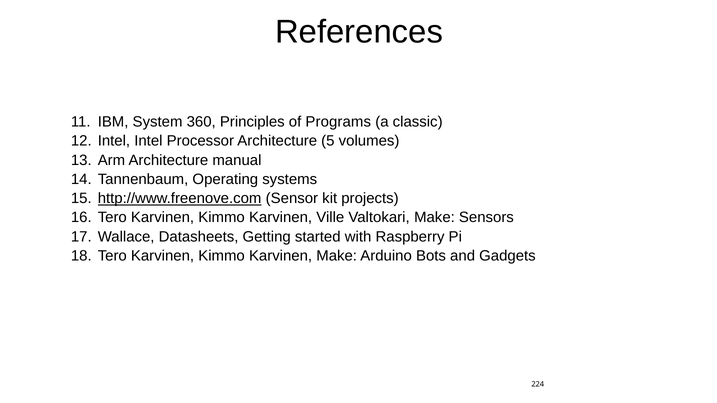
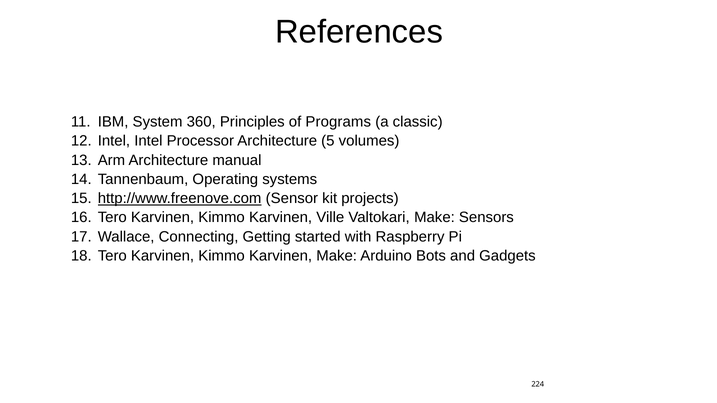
Datasheets: Datasheets -> Connecting (199, 237)
